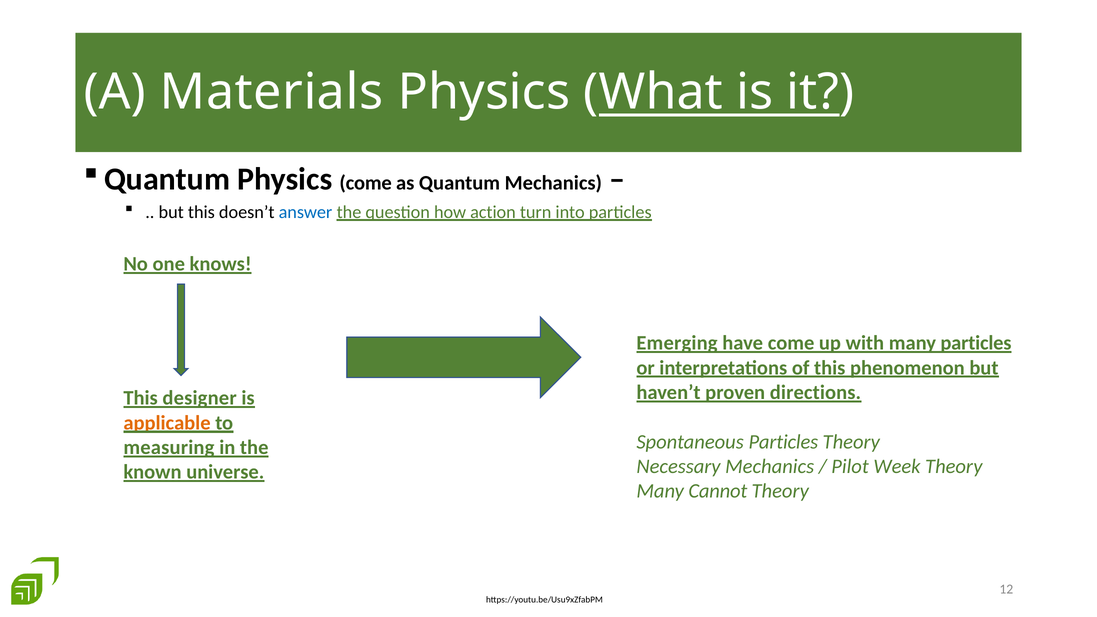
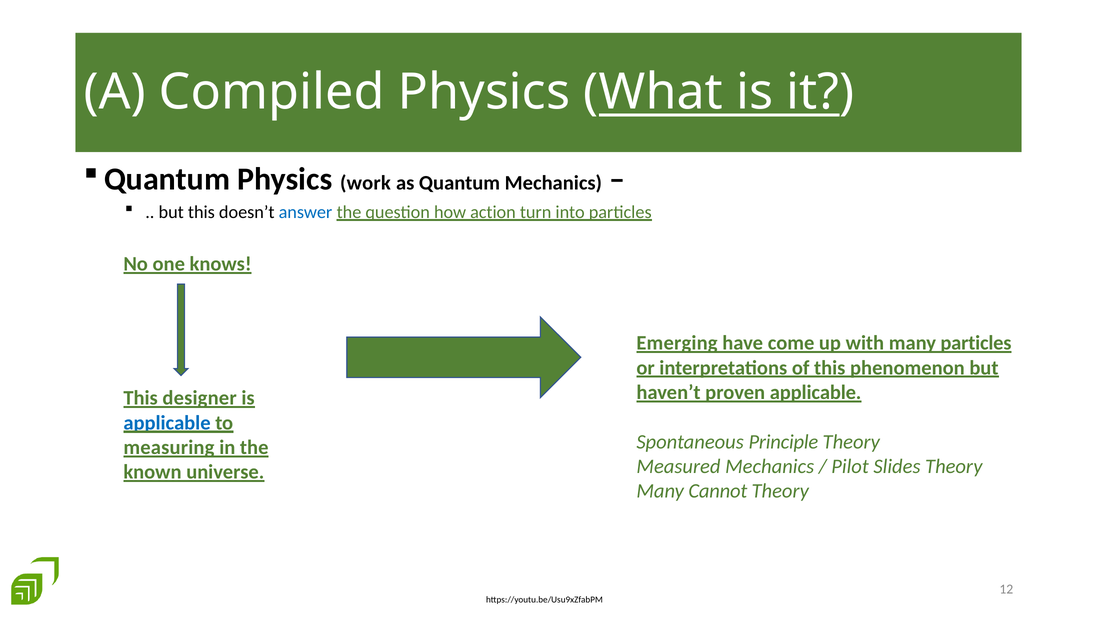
Materials: Materials -> Compiled (272, 92)
Physics come: come -> work (365, 183)
proven directions: directions -> applicable (816, 392)
applicable colour: orange -> blue (167, 423)
Spontaneous Particles: Particles -> Principle (783, 442)
Necessary: Necessary -> Measured (678, 467)
Week: Week -> Slides (897, 467)
